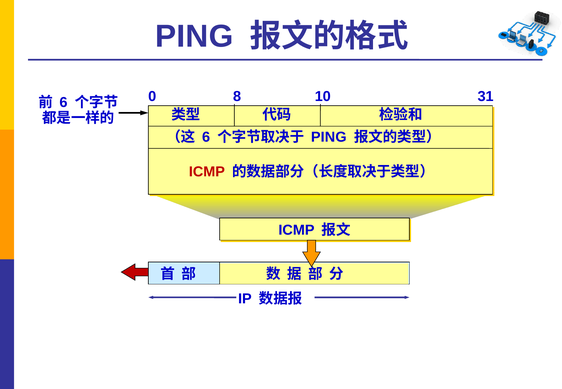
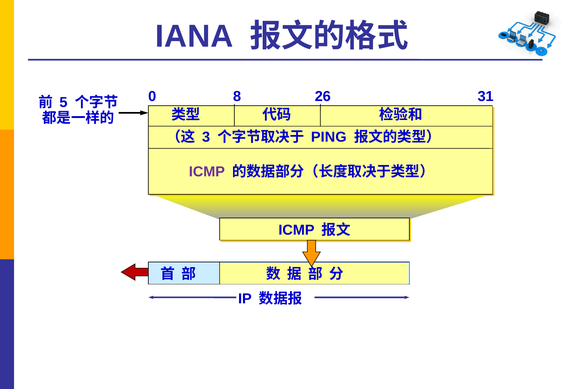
PING: PING -> IANA (194, 36)
10: 10 -> 26 (323, 96)
6: 6 -> 5 (63, 103)
6: 6 -> 3 (206, 137)
ICMP colour: red -> purple (207, 172)
